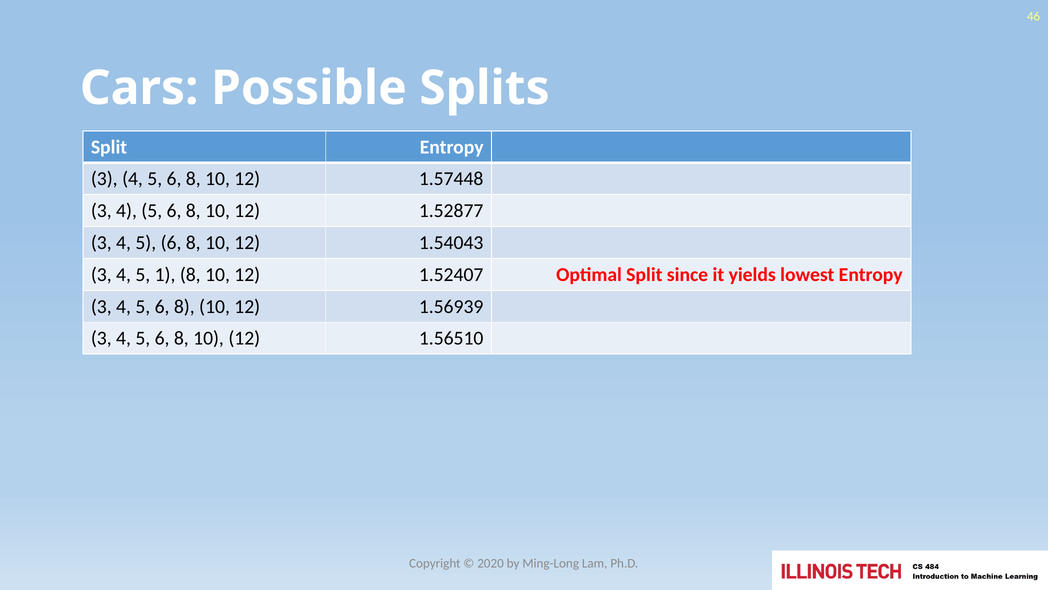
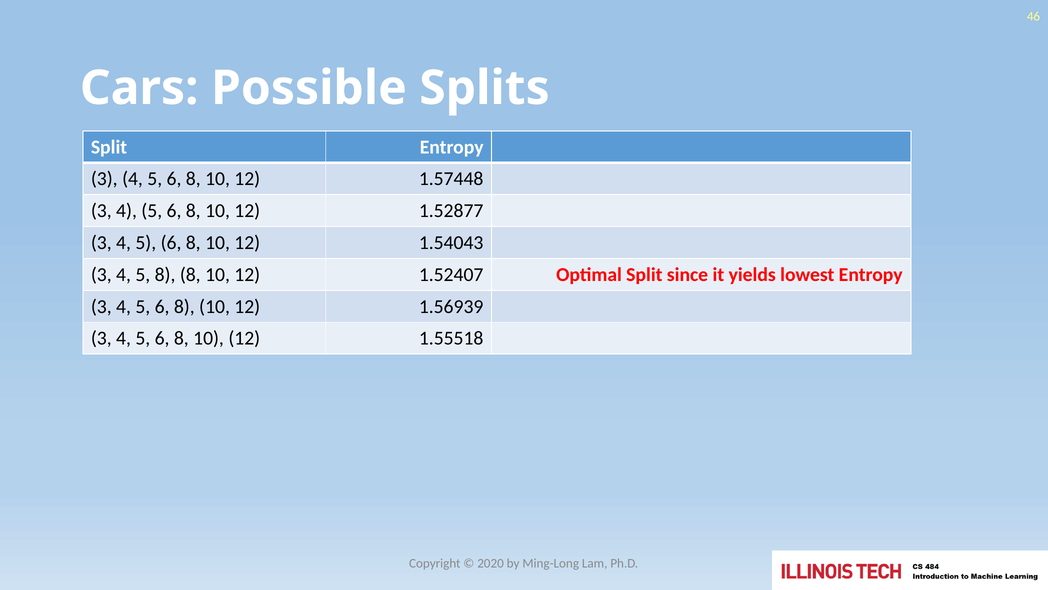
5 1: 1 -> 8 (165, 274)
1.56510: 1.56510 -> 1.55518 (451, 338)
